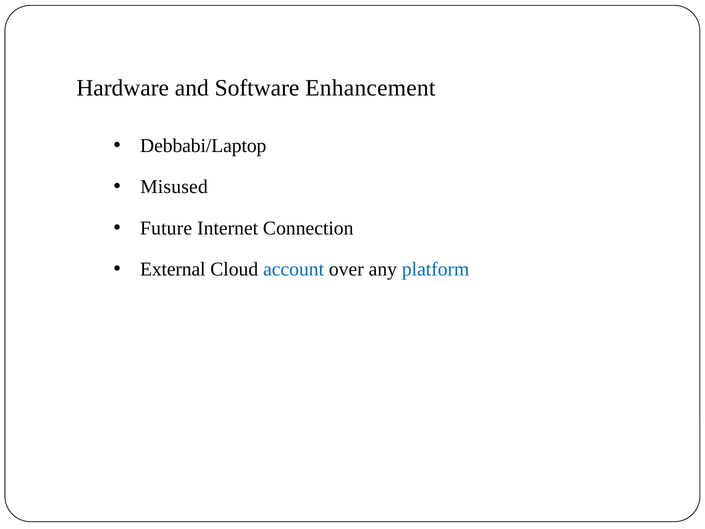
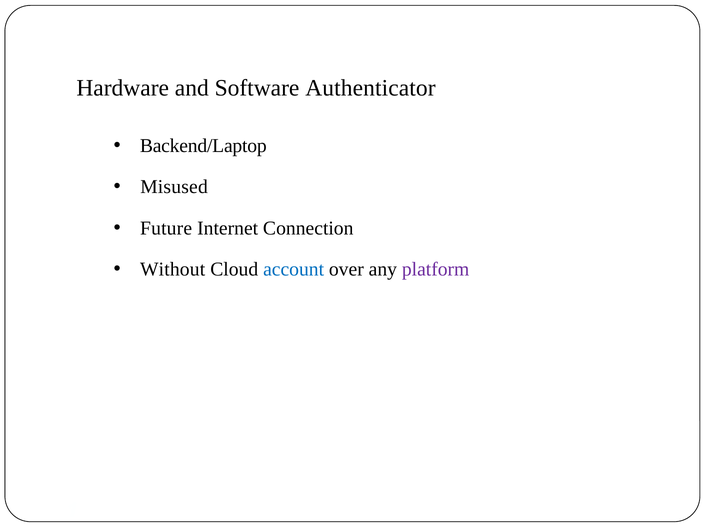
Enhancement: Enhancement -> Authenticator (370, 88)
Debbabi/Laptop: Debbabi/Laptop -> Backend/Laptop (203, 146)
External: External -> Without (173, 269)
platform colour: blue -> purple (436, 269)
